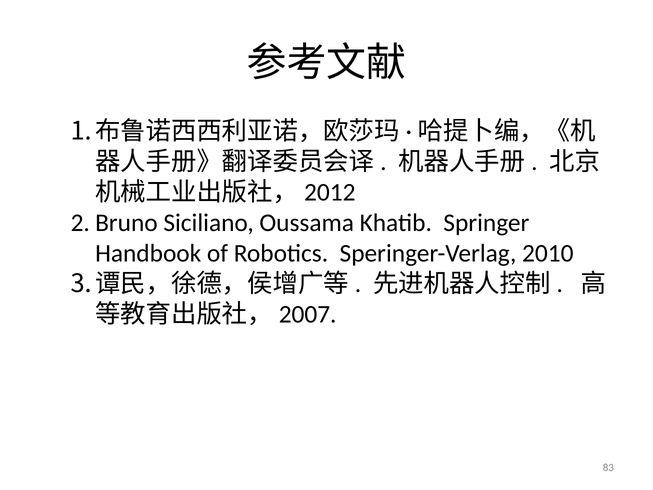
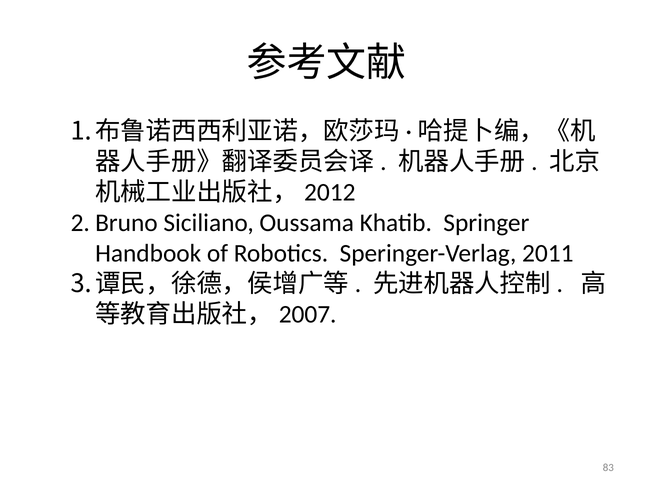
2010: 2010 -> 2011 (548, 253)
